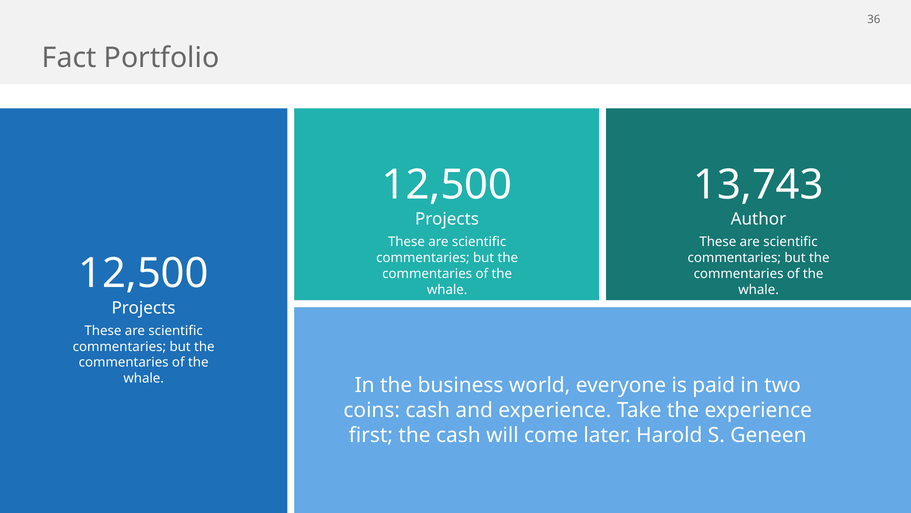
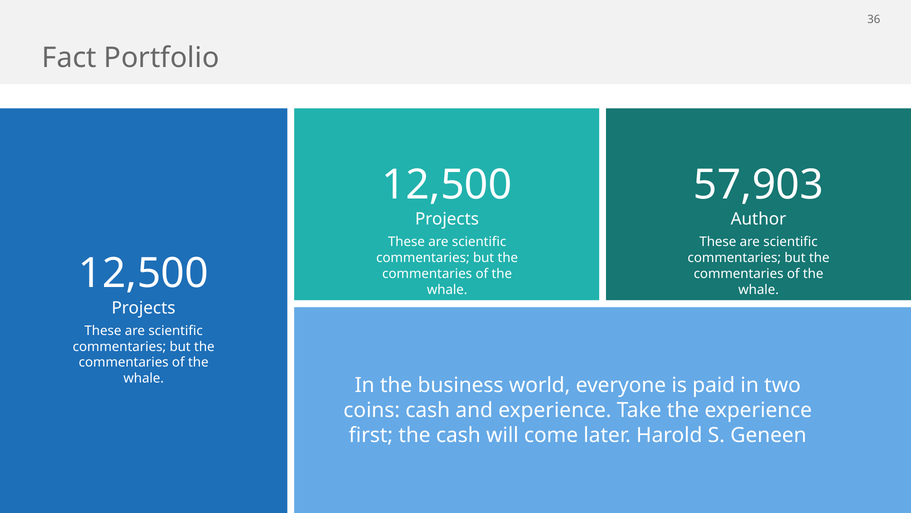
13,743: 13,743 -> 57,903 (758, 185)
